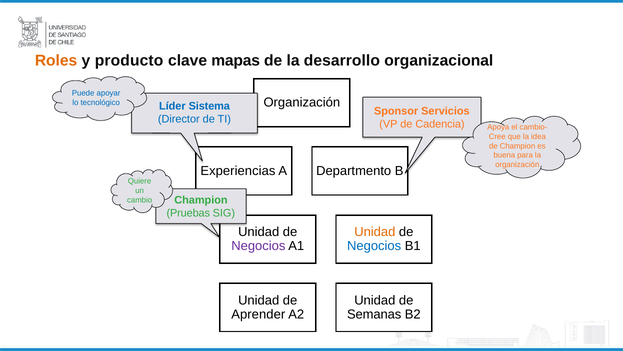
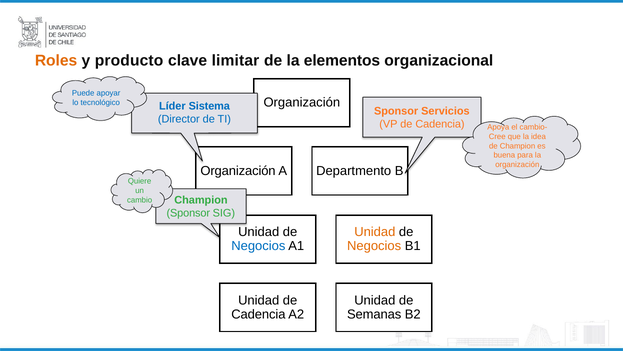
mapas: mapas -> limitar (235, 61)
desarrollo: desarrollo -> elementos (342, 61)
Experiencias: Experiencias -> Organización (238, 171)
Pruebas: Pruebas -> Sponsor (188, 213)
Negocios colour: purple -> blue (258, 246)
Negocios colour: blue -> orange (374, 246)
Aprender: Aprender -> Cadencia (258, 314)
